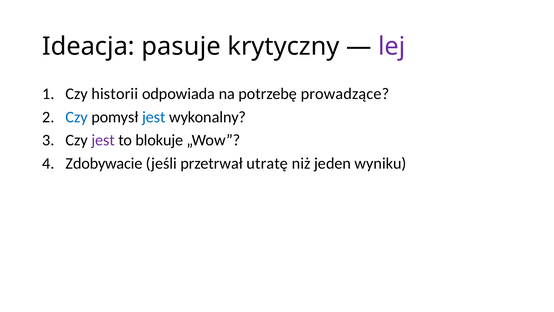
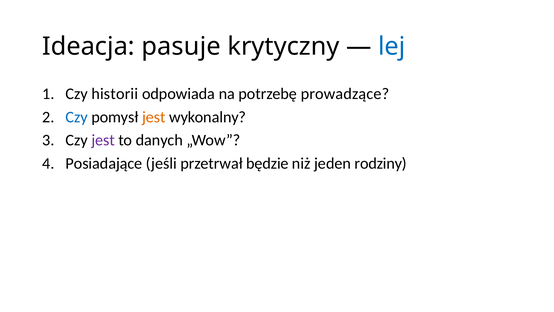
lej colour: purple -> blue (392, 47)
jest colour: blue -> orange (154, 117)
blokuje: blokuje -> danych (159, 140)
Zdobywacie: Zdobywacie -> Posiadające (104, 163)
utratę: utratę -> będzie (267, 163)
wyniku: wyniku -> rodziny (381, 163)
